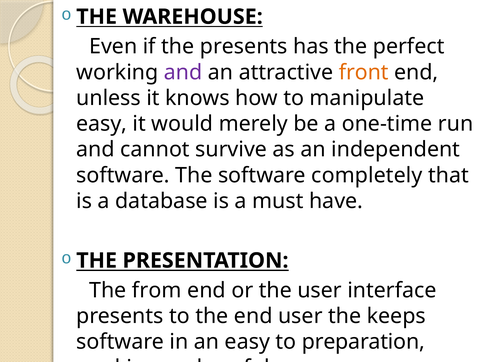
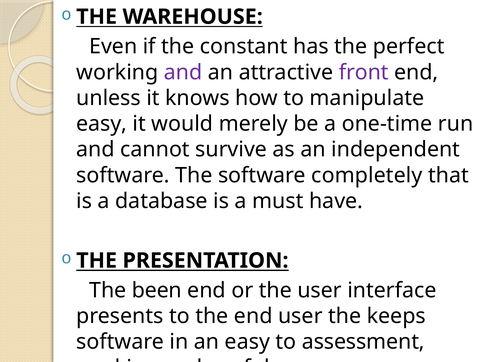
the presents: presents -> constant (244, 46)
front colour: orange -> purple (364, 72)
from: from -> been (157, 290)
preparation: preparation -> assessment (363, 341)
